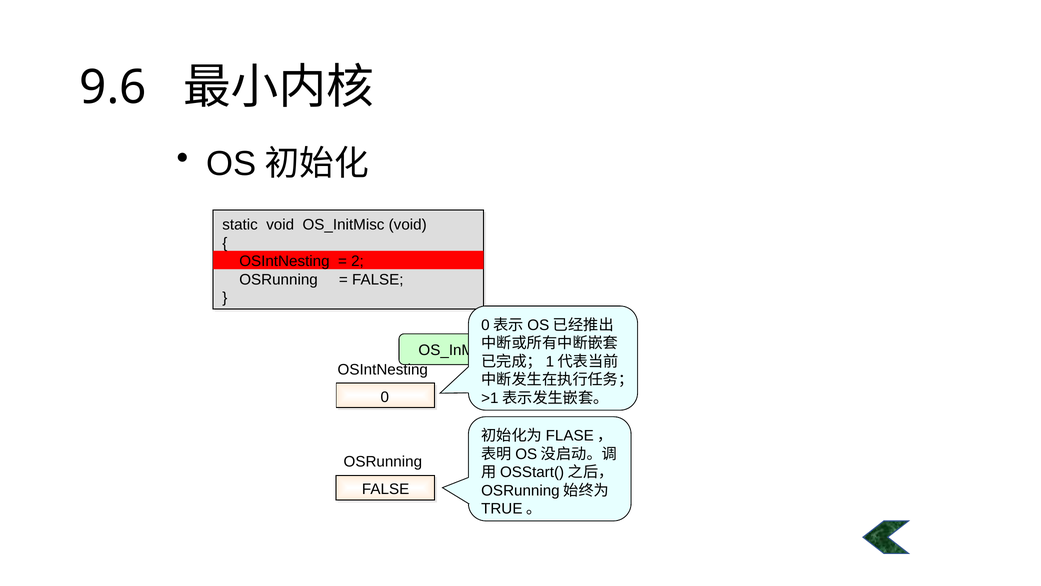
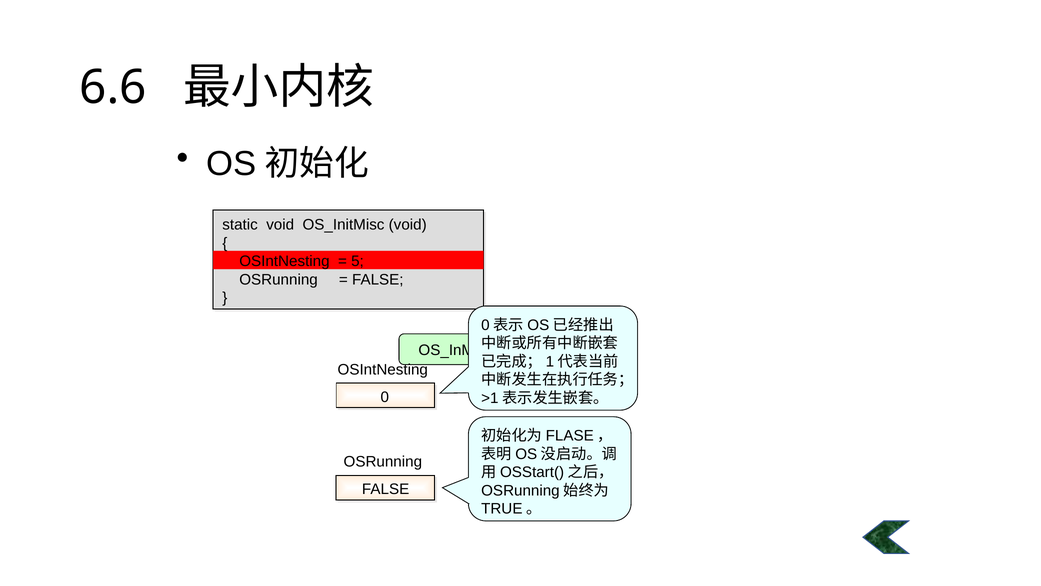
9.6: 9.6 -> 6.6 (113, 87)
2: 2 -> 5 (357, 261)
